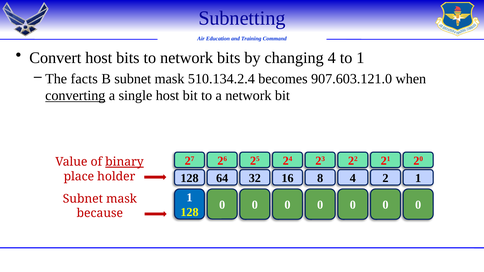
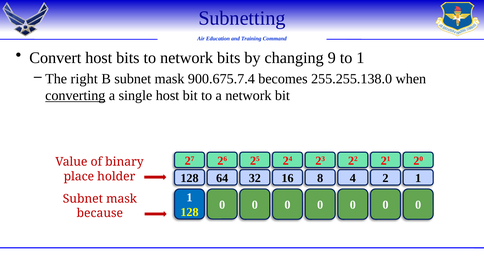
changing 4: 4 -> 9 (332, 58)
facts: facts -> right (84, 79)
510.134.2.4: 510.134.2.4 -> 900.675.7.4 (221, 79)
907.603.121.0: 907.603.121.0 -> 255.255.138.0 (352, 79)
binary underline: present -> none (124, 162)
